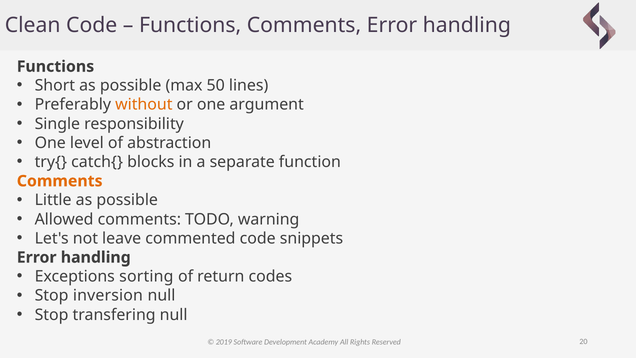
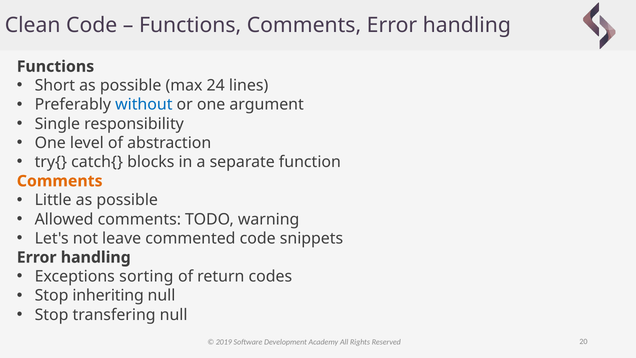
50: 50 -> 24 (216, 86)
without colour: orange -> blue (144, 105)
inversion: inversion -> inheriting (108, 295)
